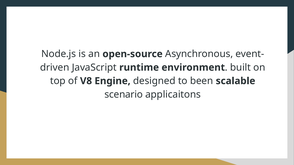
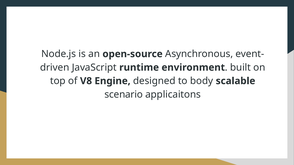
been: been -> body (202, 81)
